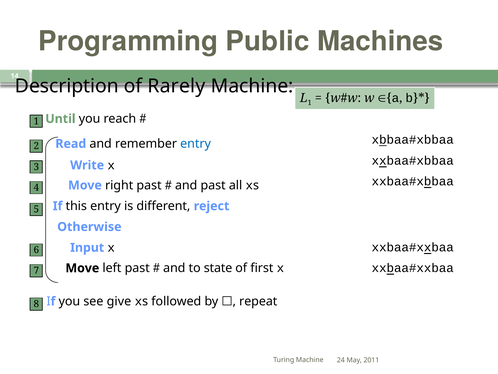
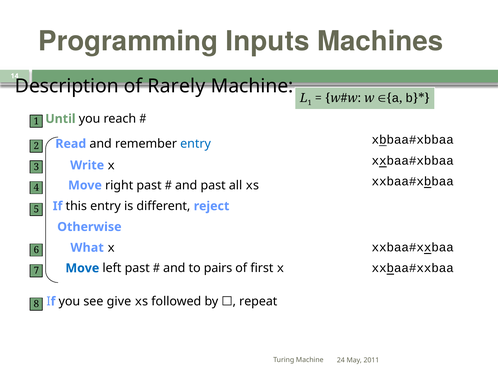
Public: Public -> Inputs (268, 41)
Input: Input -> What (87, 247)
Move colour: black -> blue (82, 268)
state: state -> pairs (218, 268)
